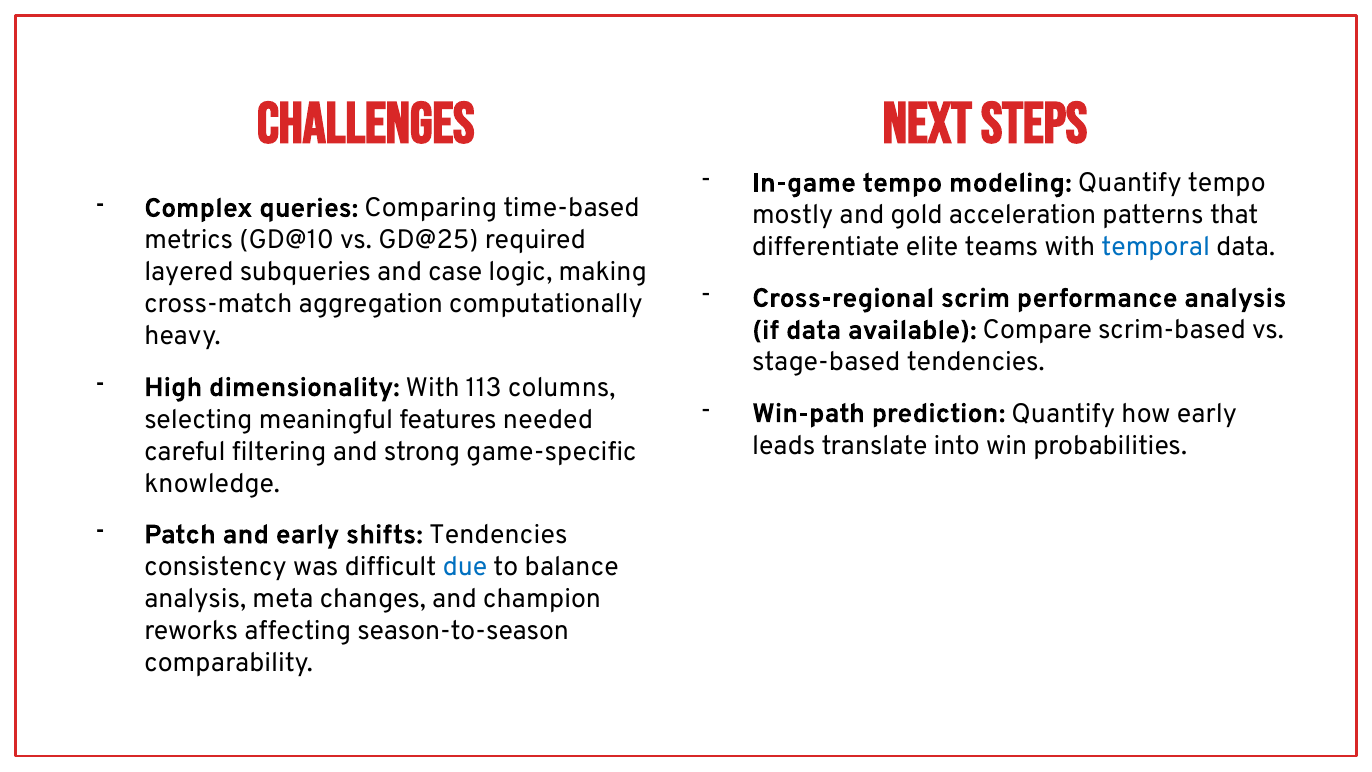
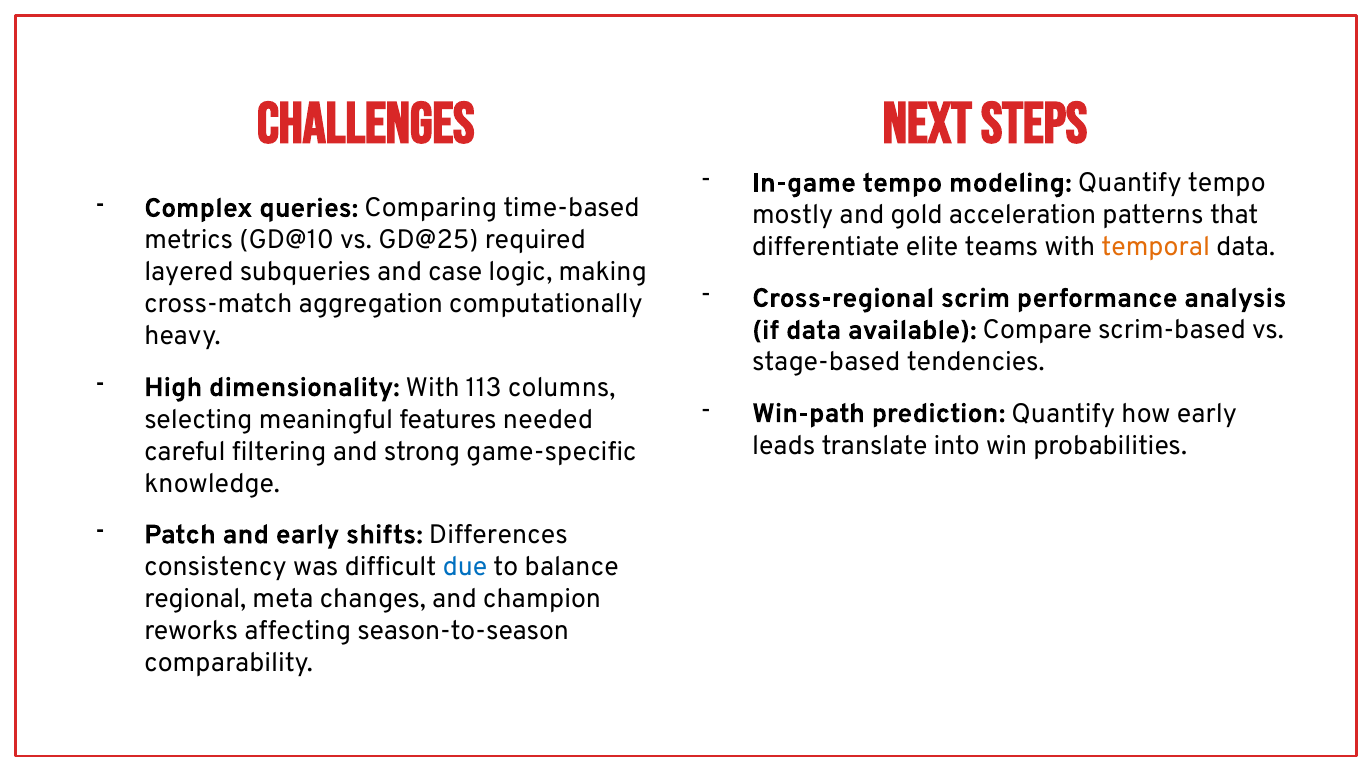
temporal colour: blue -> orange (1156, 247)
shifts Tendencies: Tendencies -> Differences (498, 534)
analysis: analysis -> regional (195, 598)
